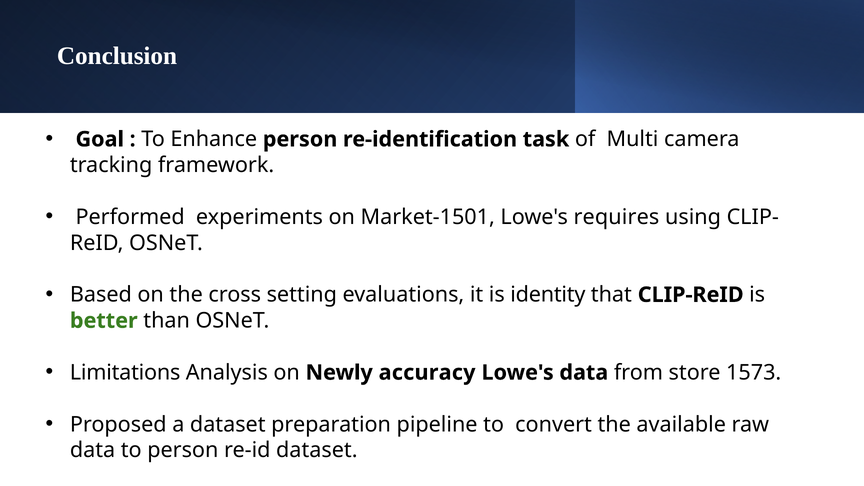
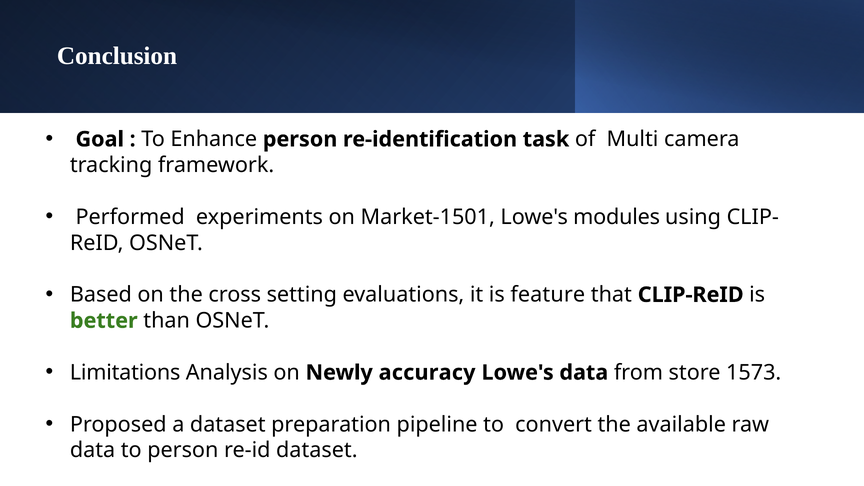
requires: requires -> modules (617, 217)
identity: identity -> feature (548, 295)
